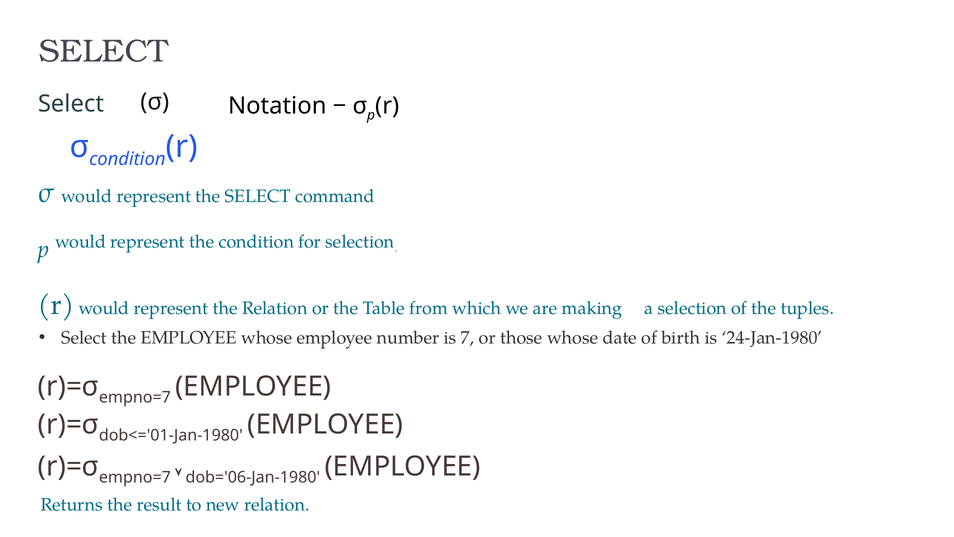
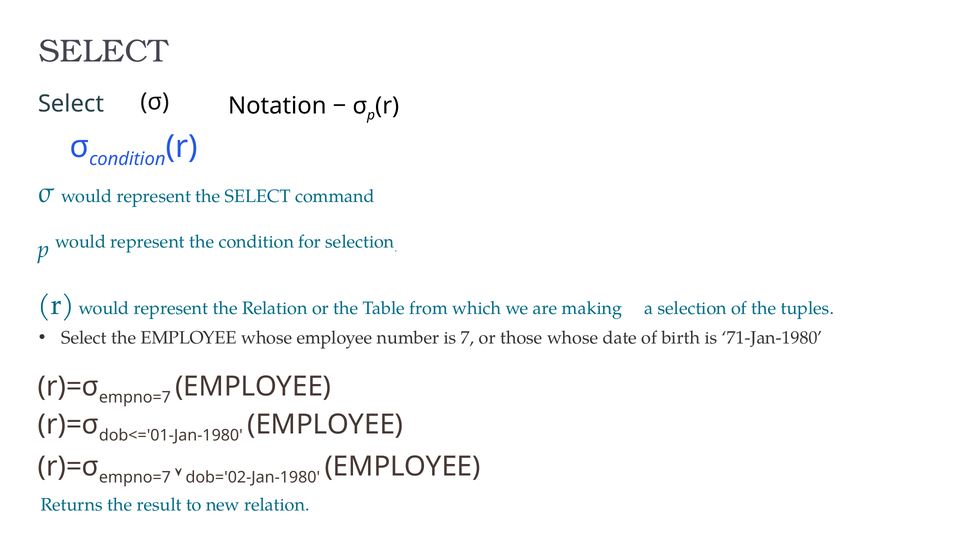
24-Jan-1980: 24-Jan-1980 -> 71-Jan-1980 (772, 337)
dob='06-Jan-1980: dob='06-Jan-1980 -> dob='02-Jan-1980 (253, 477)
